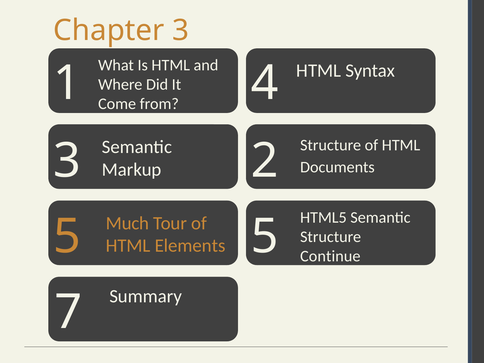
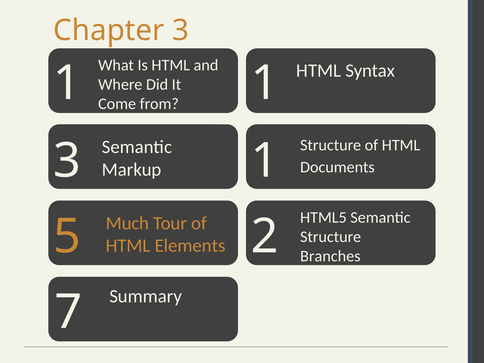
1 4: 4 -> 1 (265, 83)
2: 2 -> 1 (265, 161)
5 5: 5 -> 2 (265, 236)
Continue: Continue -> Branches (330, 256)
